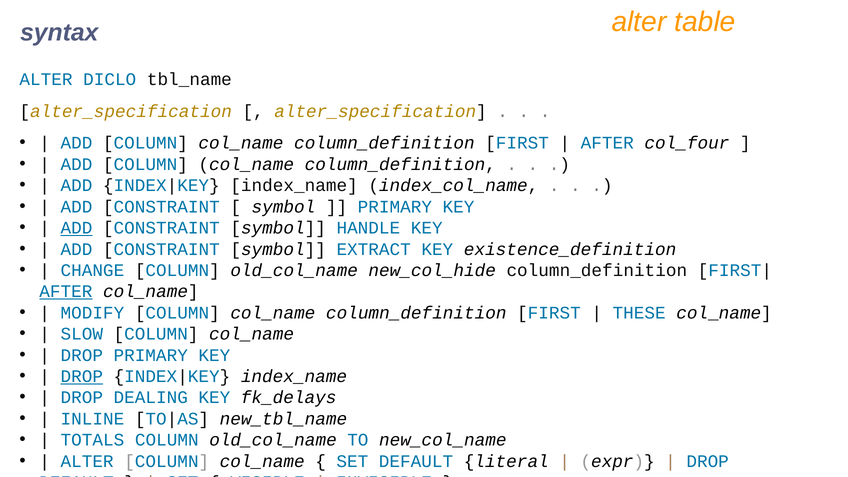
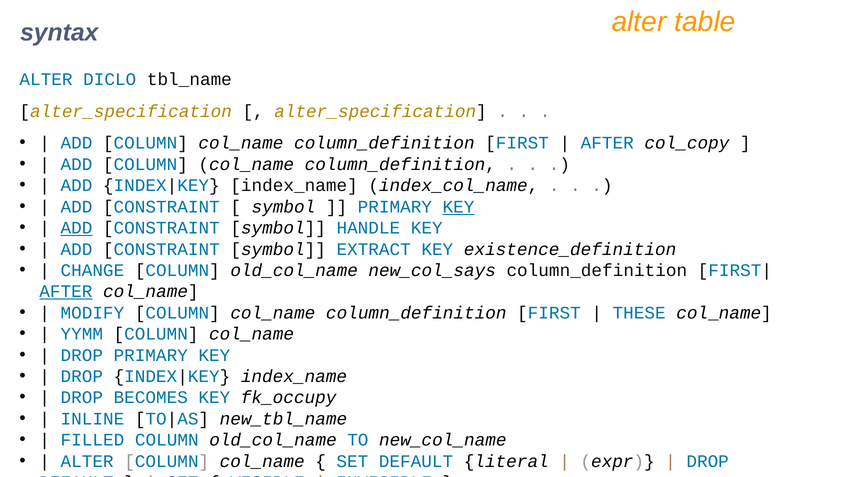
col_four: col_four -> col_copy (687, 143)
KEY underline: none -> present (459, 207)
new_col_hide: new_col_hide -> new_col_says (432, 270)
SLOW: SLOW -> YYMM (82, 334)
DROP underline: present -> none (82, 376)
DEALING: DEALING -> BECOMES (151, 398)
fk_delays: fk_delays -> fk_occupy (289, 398)
TOTALS: TOTALS -> FILLED (92, 440)
